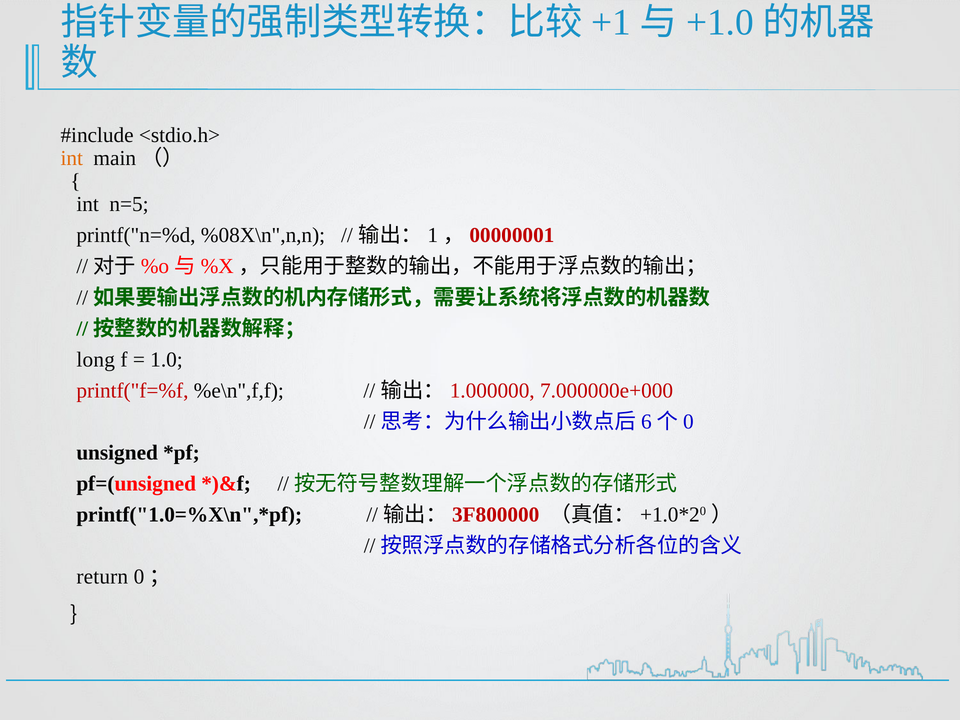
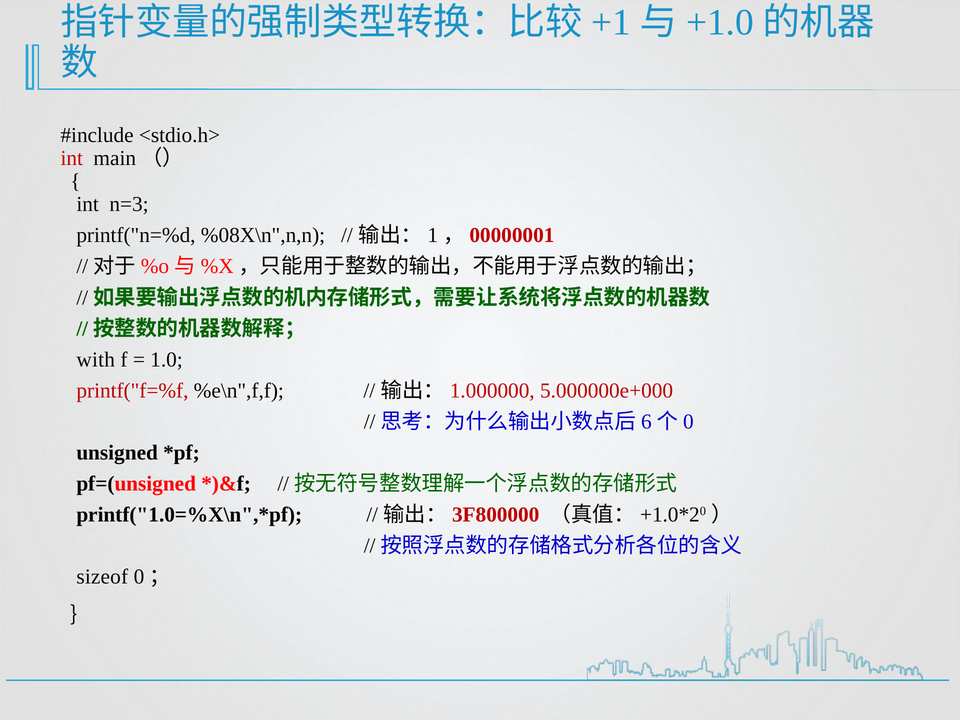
int colour: orange -> red (72, 158)
n=5: n=5 -> n=3 (129, 204)
long: long -> with (96, 360)
7.000000e+000: 7.000000e+000 -> 5.000000e+000 (607, 391)
return: return -> sizeof (102, 577)
